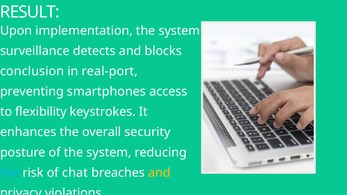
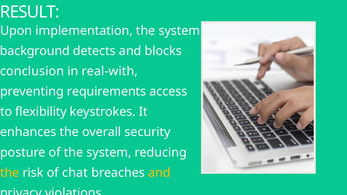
surveillance: surveillance -> background (35, 51)
real-port: real-port -> real-with (110, 71)
smartphones: smartphones -> requirements (107, 92)
the colour: light blue -> yellow (10, 173)
